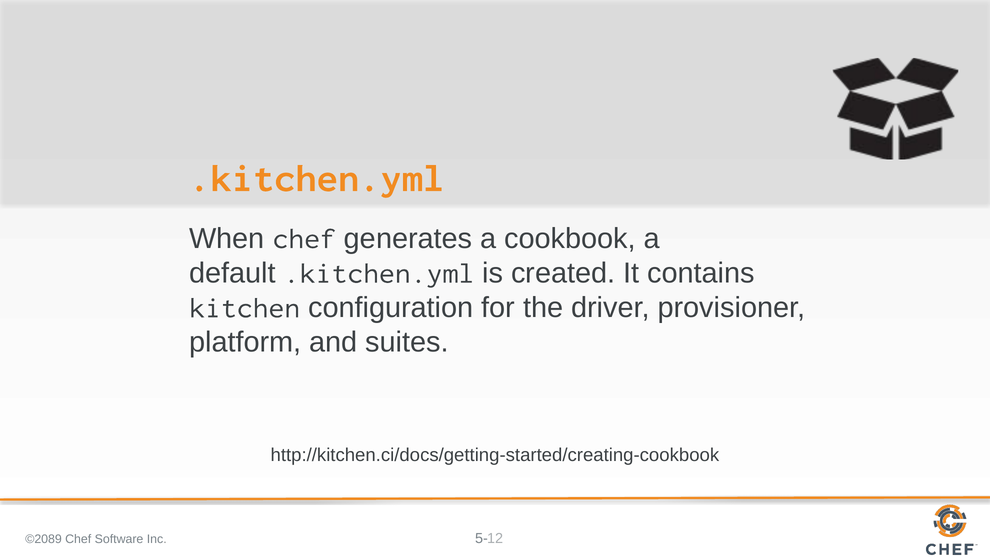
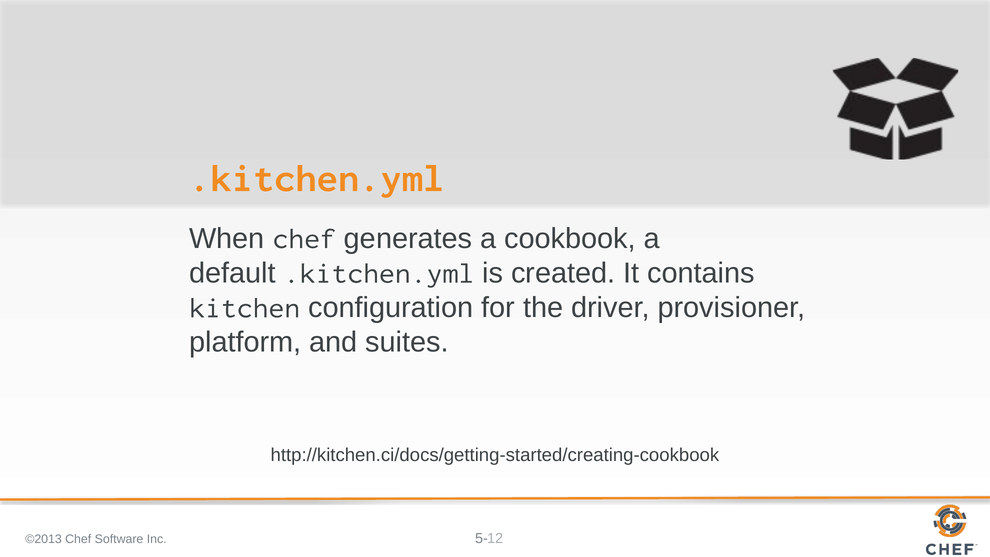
©2089: ©2089 -> ©2013 (44, 539)
